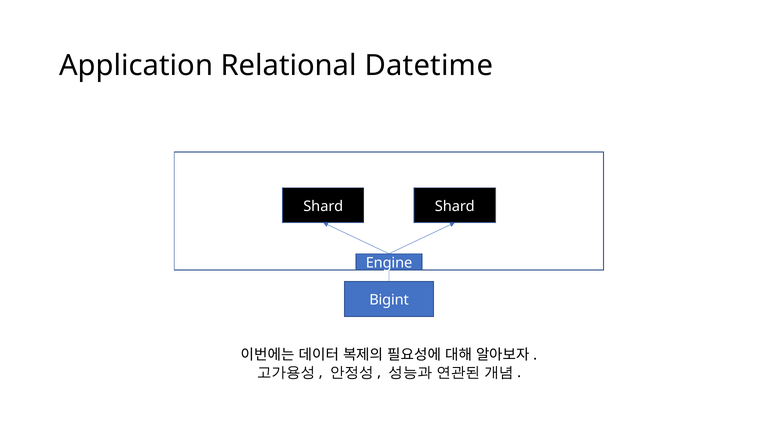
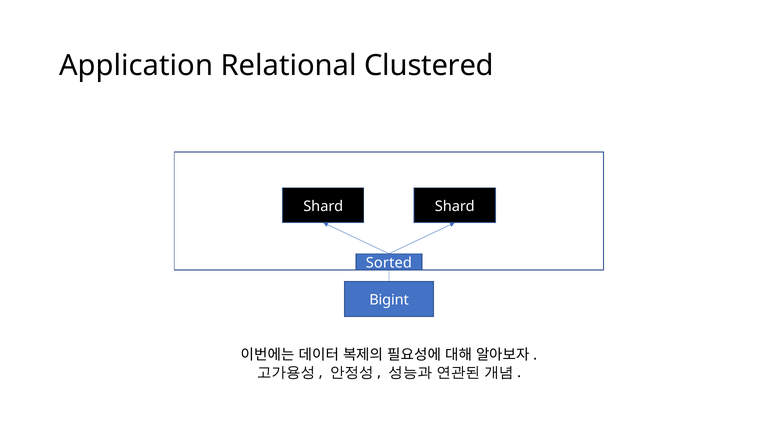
Datetime: Datetime -> Clustered (429, 65)
Engine: Engine -> Sorted (389, 263)
